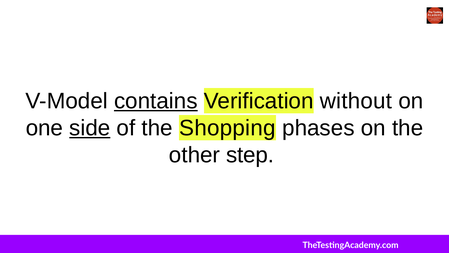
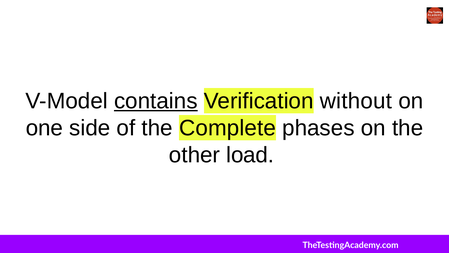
side underline: present -> none (90, 128)
Shopping: Shopping -> Complete (228, 128)
step: step -> load (250, 155)
